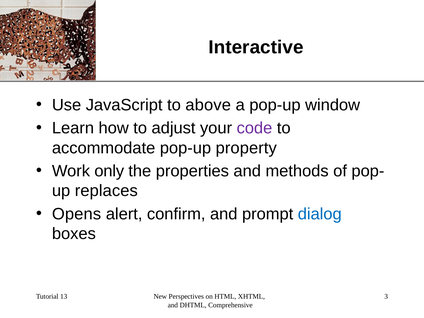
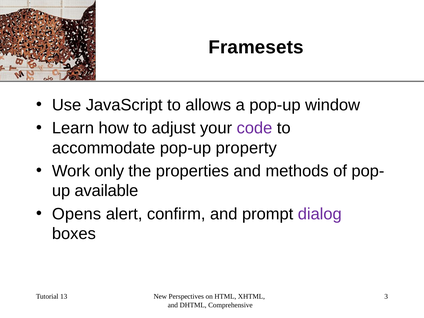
Interactive: Interactive -> Framesets (256, 47)
above: above -> allows (208, 105)
replaces: replaces -> available (106, 191)
dialog colour: blue -> purple (320, 214)
